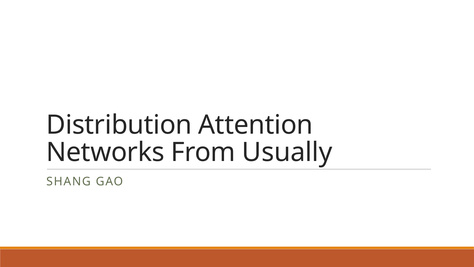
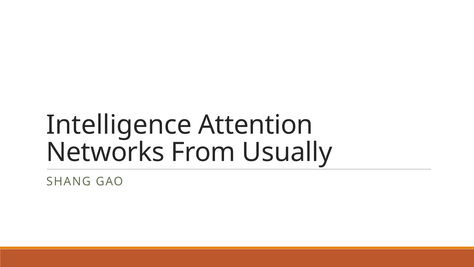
Distribution: Distribution -> Intelligence (119, 125)
